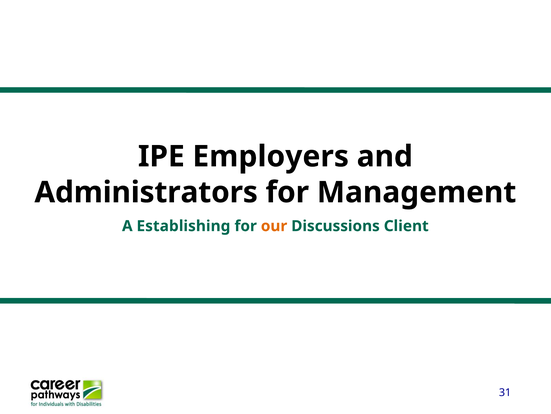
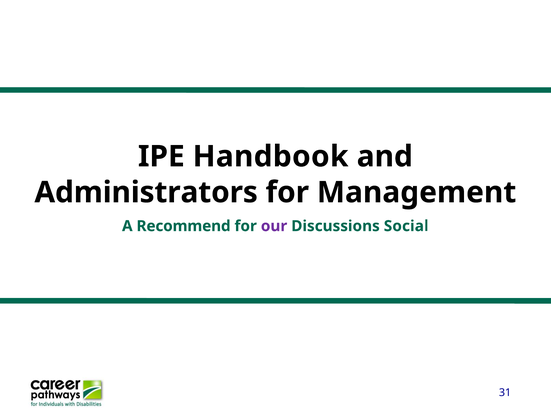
Employers: Employers -> Handbook (271, 156)
Establishing: Establishing -> Recommend (184, 226)
our colour: orange -> purple (274, 226)
Client: Client -> Social (406, 226)
